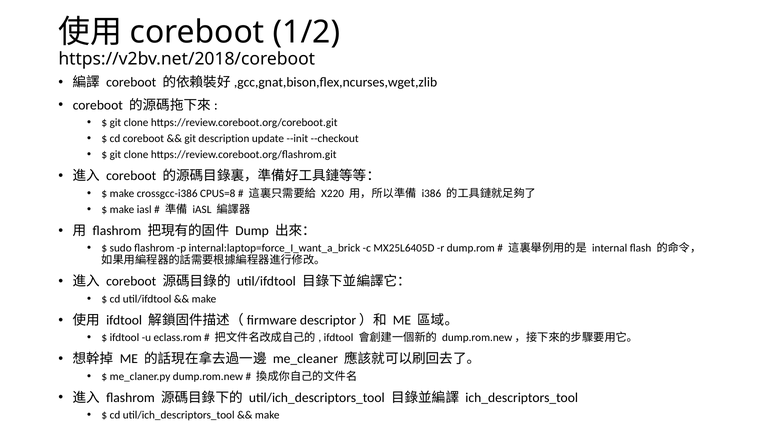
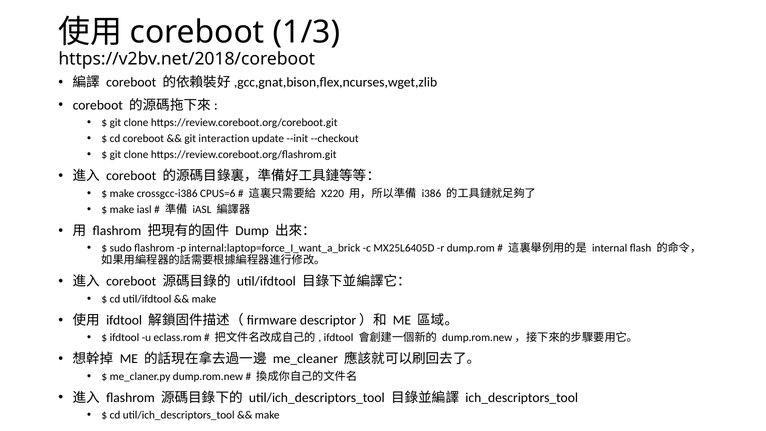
1/2: 1/2 -> 1/3 (307, 32)
description: description -> interaction (224, 139)
CPUS=8: CPUS=8 -> CPUS=6 (218, 193)
